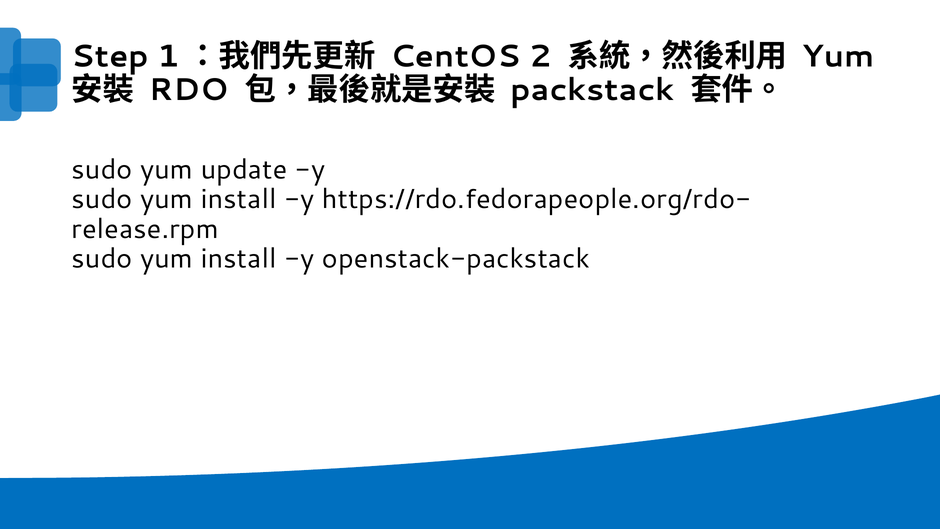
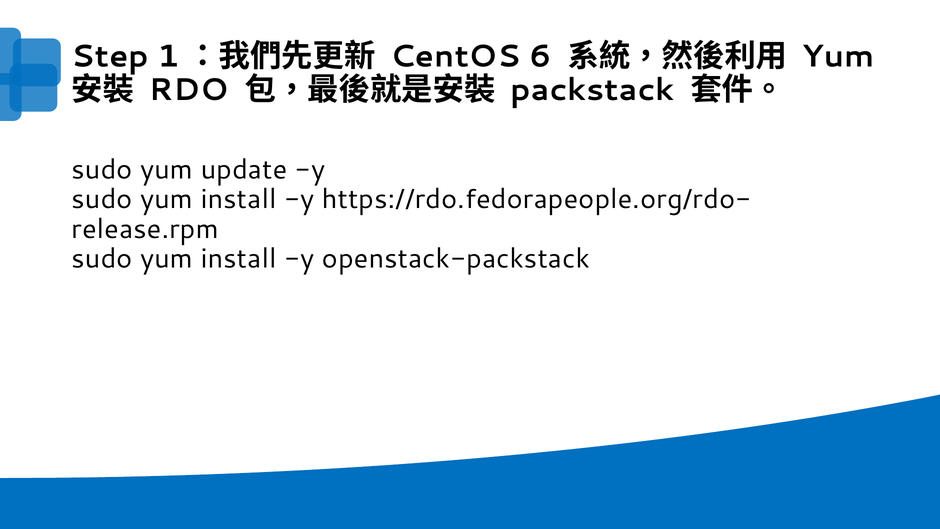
2: 2 -> 6 (540, 56)
